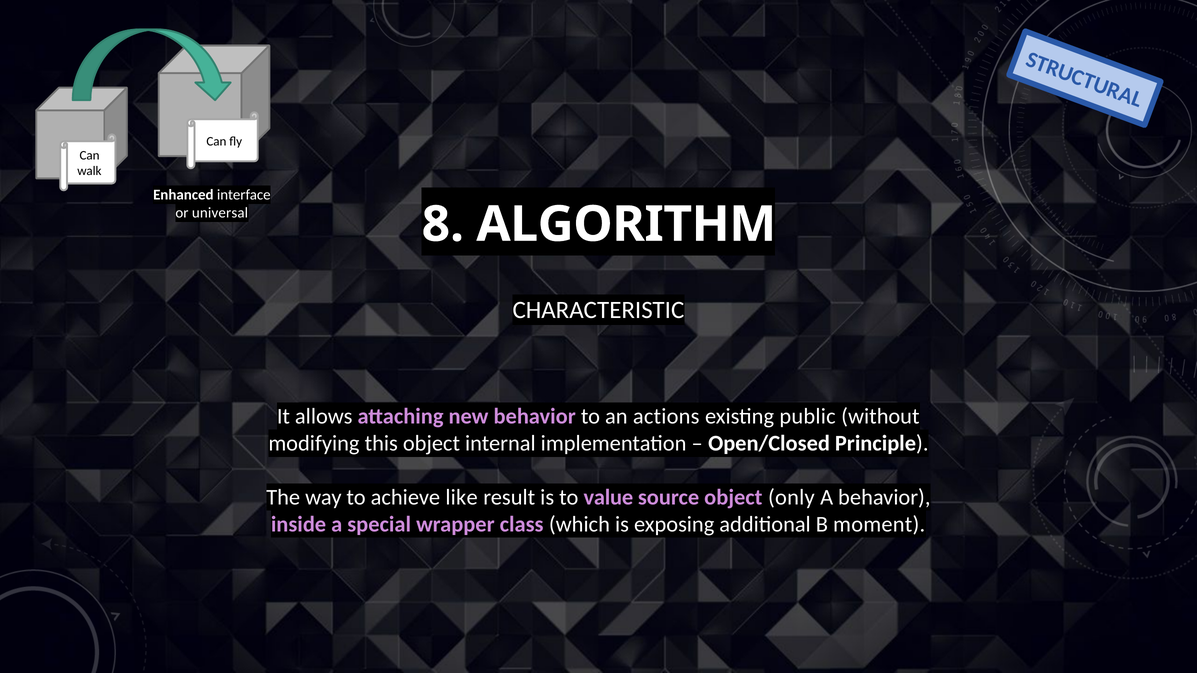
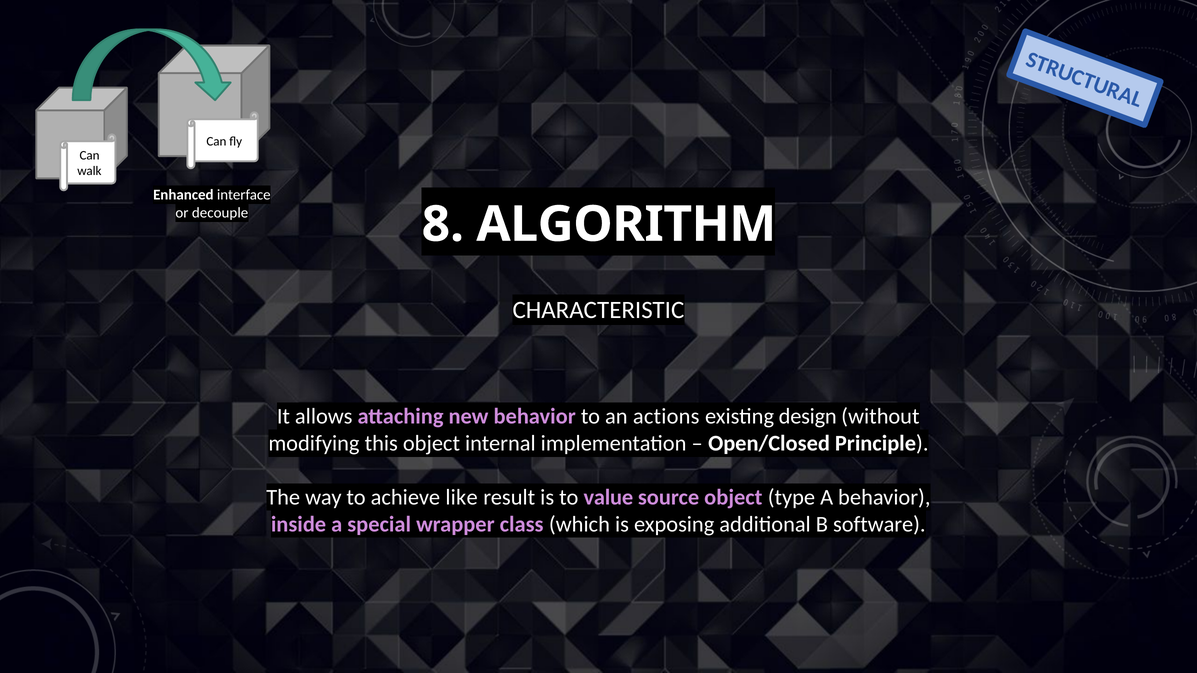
universal: universal -> decouple (220, 213)
public: public -> design (808, 417)
only: only -> type (791, 497)
moment: moment -> software (879, 524)
